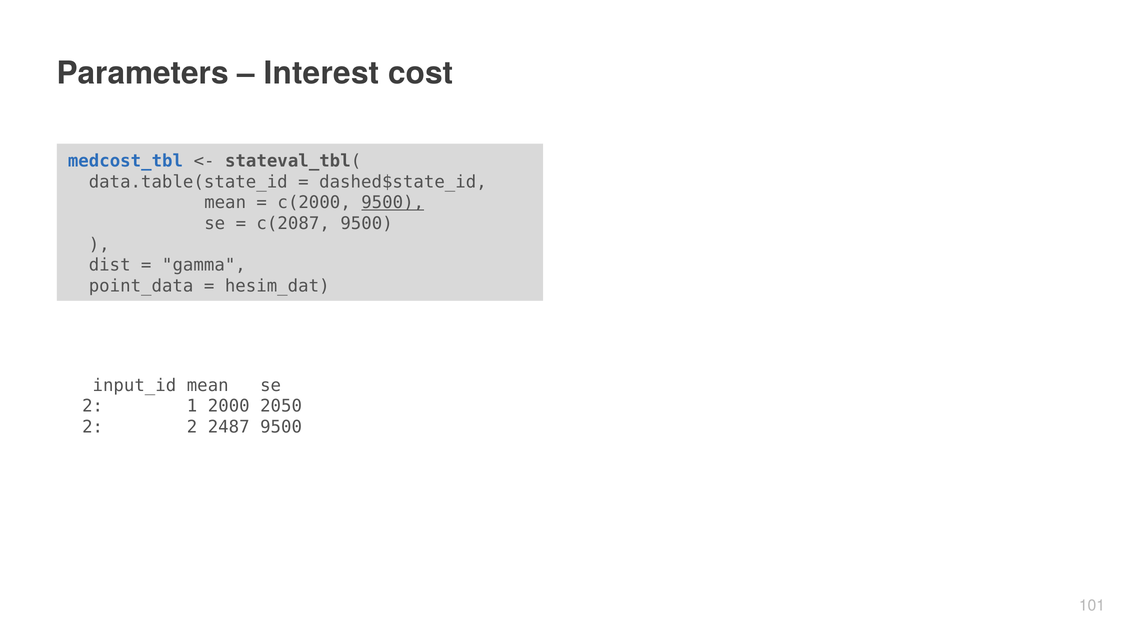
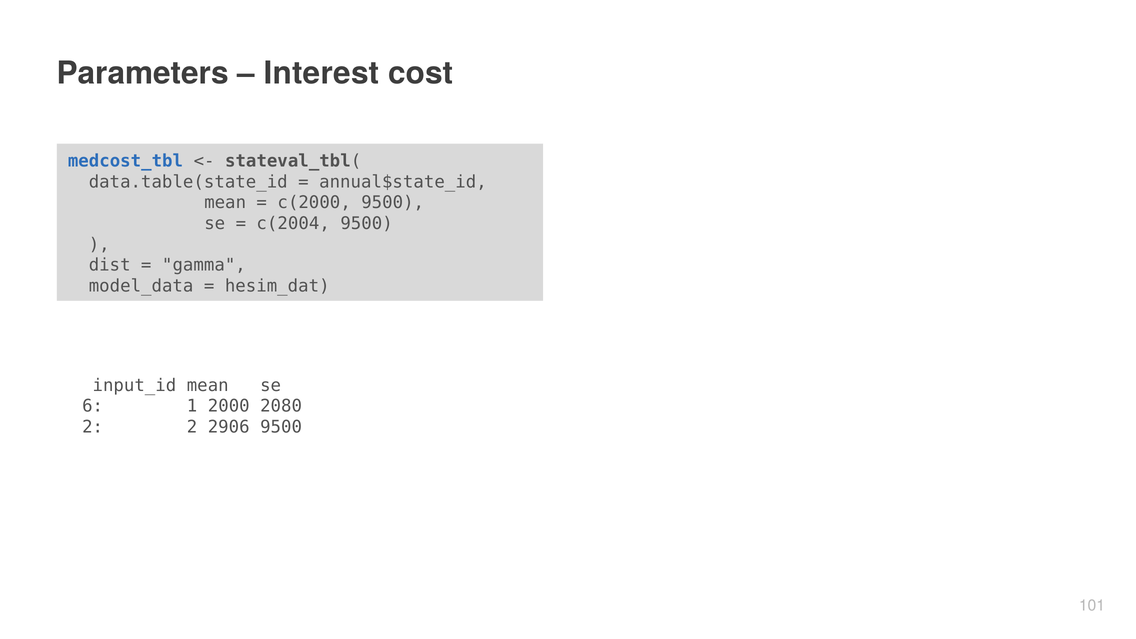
dashed$state_id: dashed$state_id -> annual$state_id (403, 182)
9500 underline: present -> none (393, 203)
c(2087: c(2087 -> c(2004 (293, 223)
point_data: point_data -> model_data (141, 286)
2: 2 -> 6 (93, 406)
2050: 2050 -> 2080 (281, 406)
2487: 2487 -> 2906 (229, 427)
